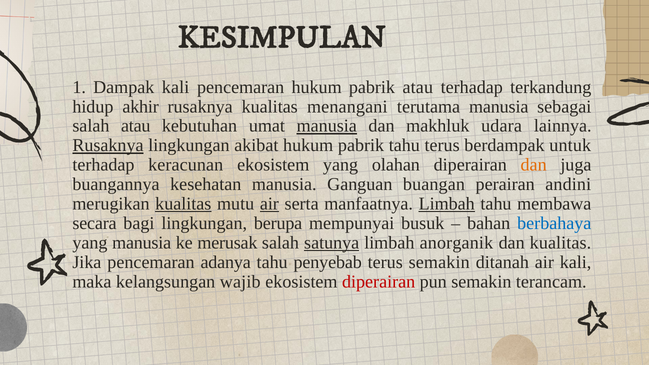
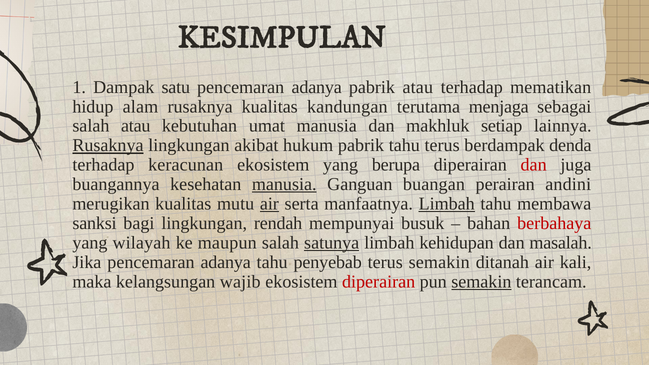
Dampak kali: kali -> satu (176, 87)
hukum: hukum -> adanya (317, 87)
terkandung: terkandung -> mematikan (551, 87)
akhir: akhir -> alam (140, 107)
menangani: menangani -> kandungan (347, 107)
terutama manusia: manusia -> menjaga (499, 107)
manusia underline: present -> none (327, 126)
udara: udara -> setiap (502, 126)
untuk: untuk -> denda (570, 146)
olahan: olahan -> berupa (396, 165)
dan colour: orange -> red (534, 165)
manusia underline: none -> present (284, 184)
kualitas underline: present -> none (183, 204)
secara: secara -> sanksi (95, 223)
berupa: berupa -> rendah (278, 223)
berbahaya colour: blue -> red (554, 223)
yang manusia: manusia -> wilayah (141, 243)
merusak: merusak -> maupun (227, 243)
anorganik: anorganik -> kehidupan (457, 243)
dan kualitas: kualitas -> masalah (561, 243)
semakin underline: none -> present (481, 282)
